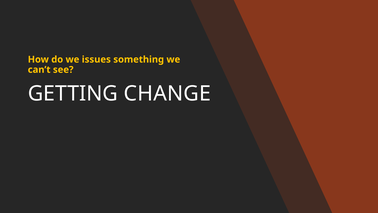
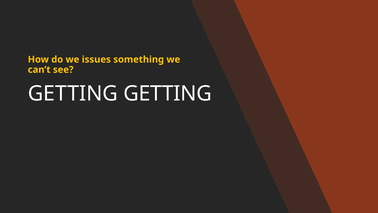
GETTING CHANGE: CHANGE -> GETTING (168, 93)
